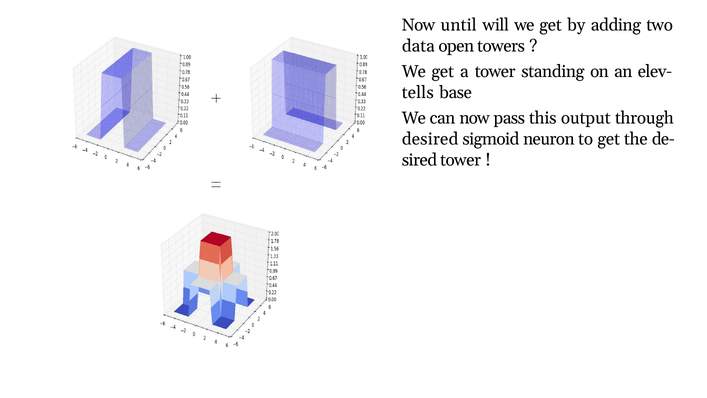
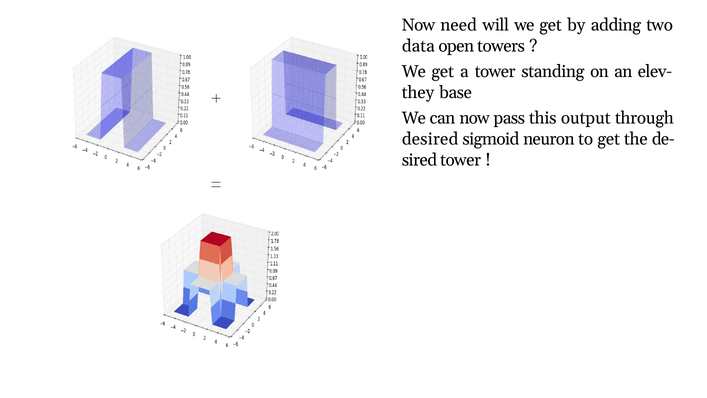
until: until -> need (459, 25)
tells: tells -> they (418, 93)
